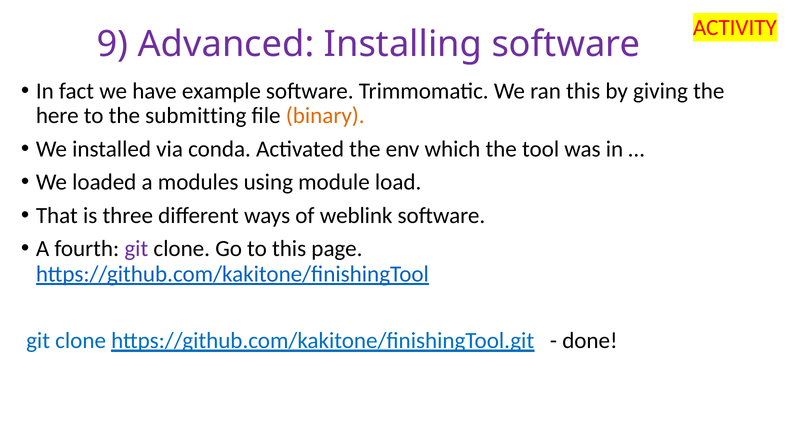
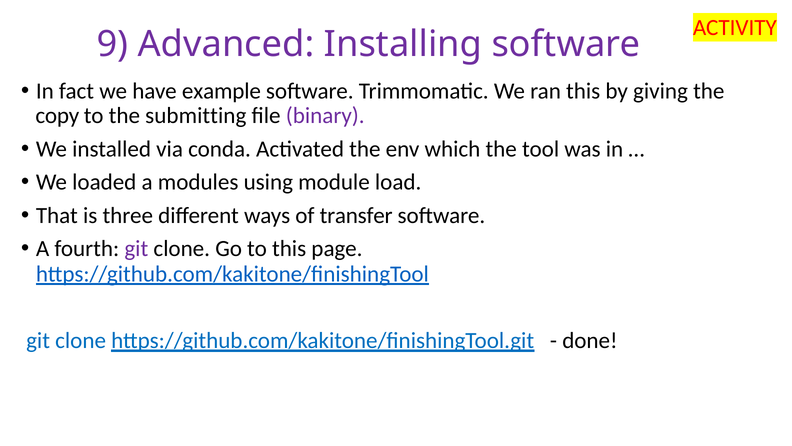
here: here -> copy (57, 116)
binary colour: orange -> purple (325, 116)
weblink: weblink -> transfer (356, 215)
